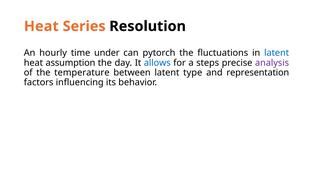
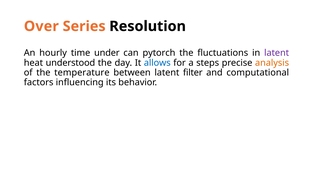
Heat: Heat -> Over (41, 26)
latent colour: blue -> purple (277, 53)
assumption: assumption -> understood (70, 63)
analysis colour: purple -> orange (272, 63)
type: type -> filter (193, 73)
representation: representation -> computational (258, 73)
